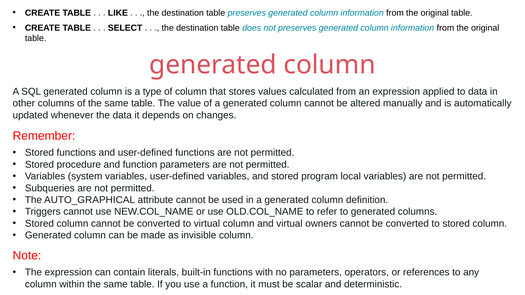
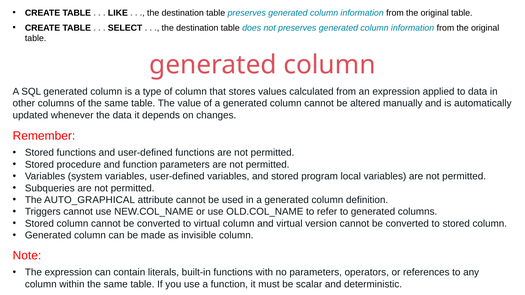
owners: owners -> version (321, 224)
